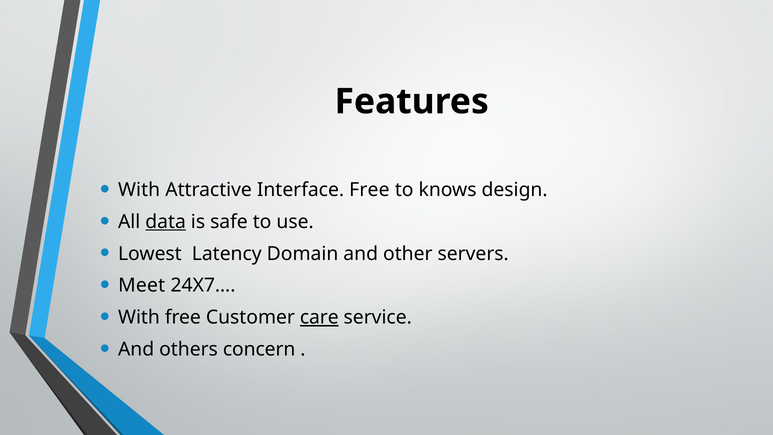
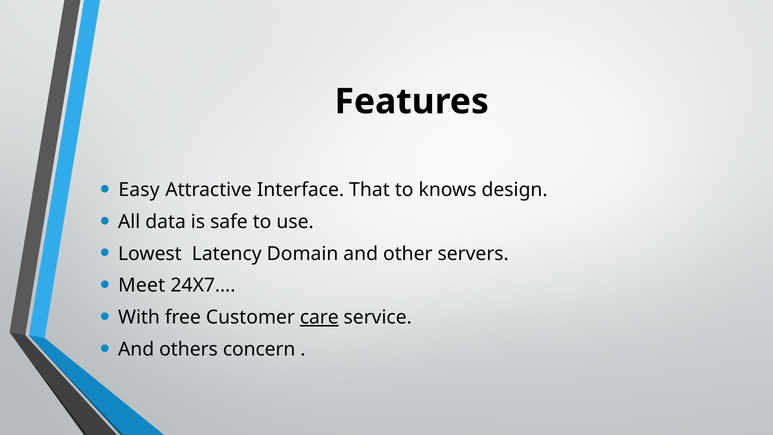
With: With -> Easy (139, 190)
Interface Free: Free -> That (369, 190)
data underline: present -> none (166, 222)
